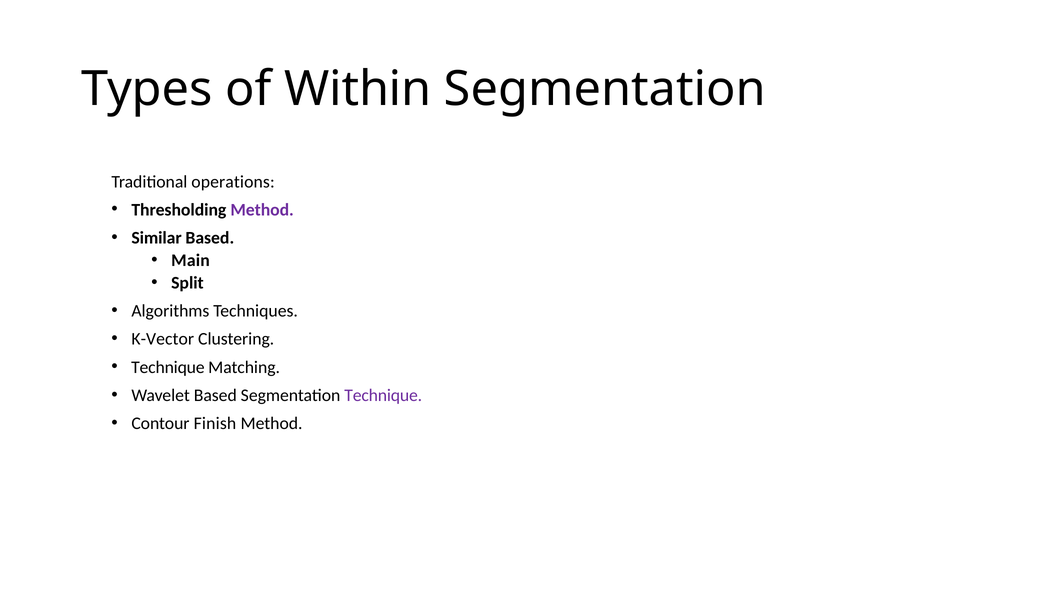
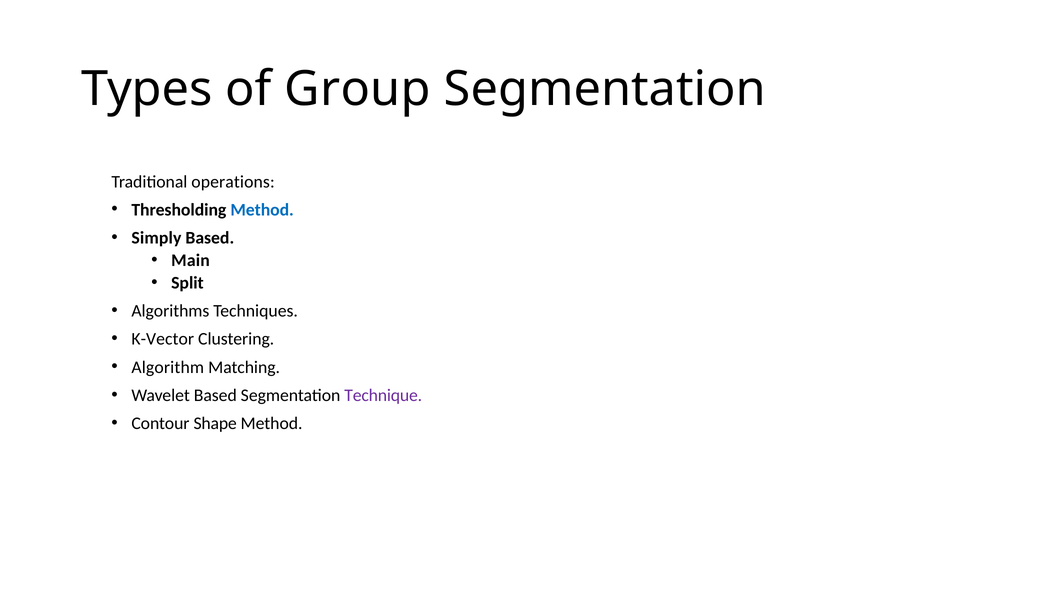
Within: Within -> Group (358, 89)
Method colour: purple -> blue (262, 210)
Similar: Similar -> Simply (156, 238)
Technique: Technique -> Algorithm (168, 367)
Finish: Finish -> Shape (215, 423)
